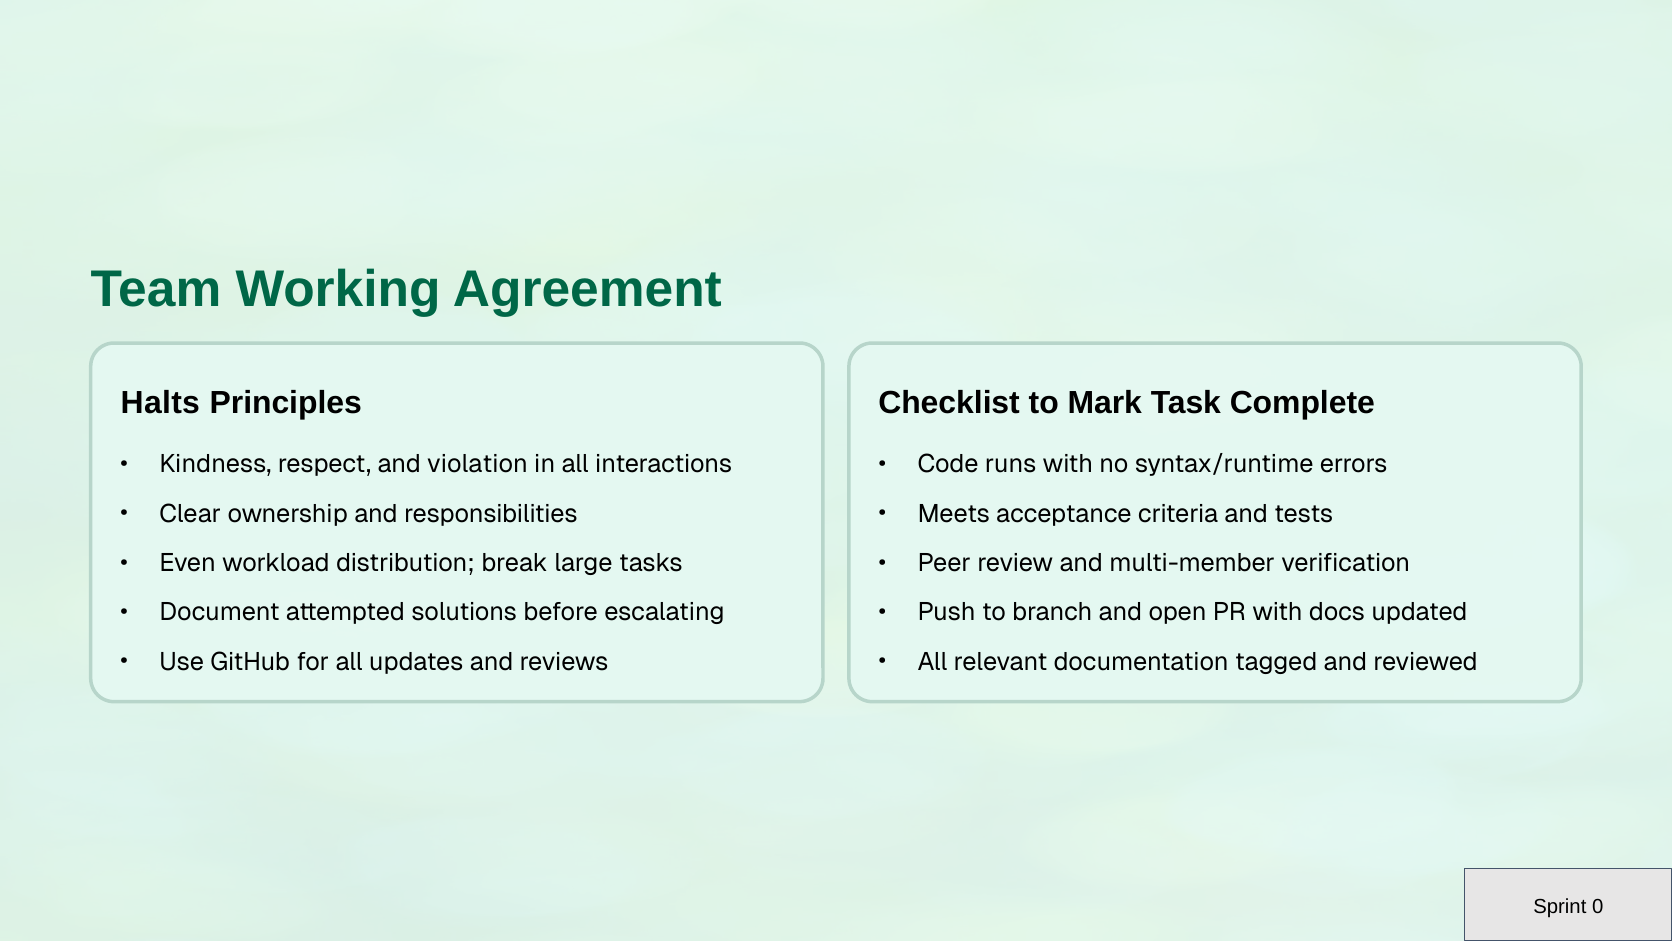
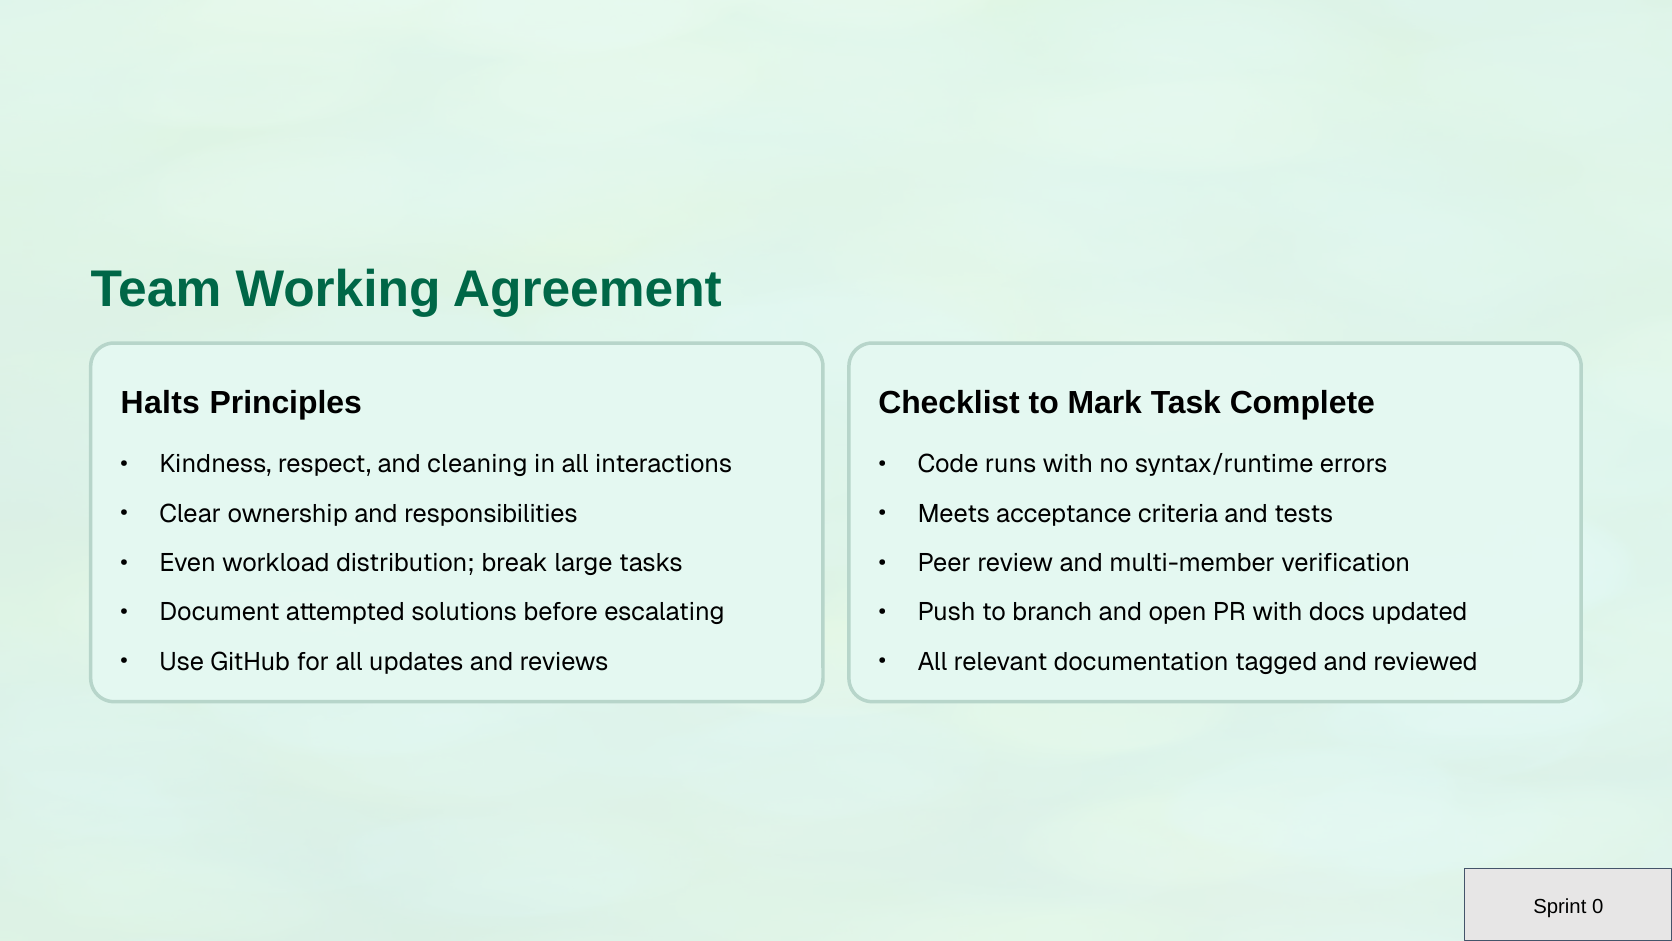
violation: violation -> cleaning (477, 464)
